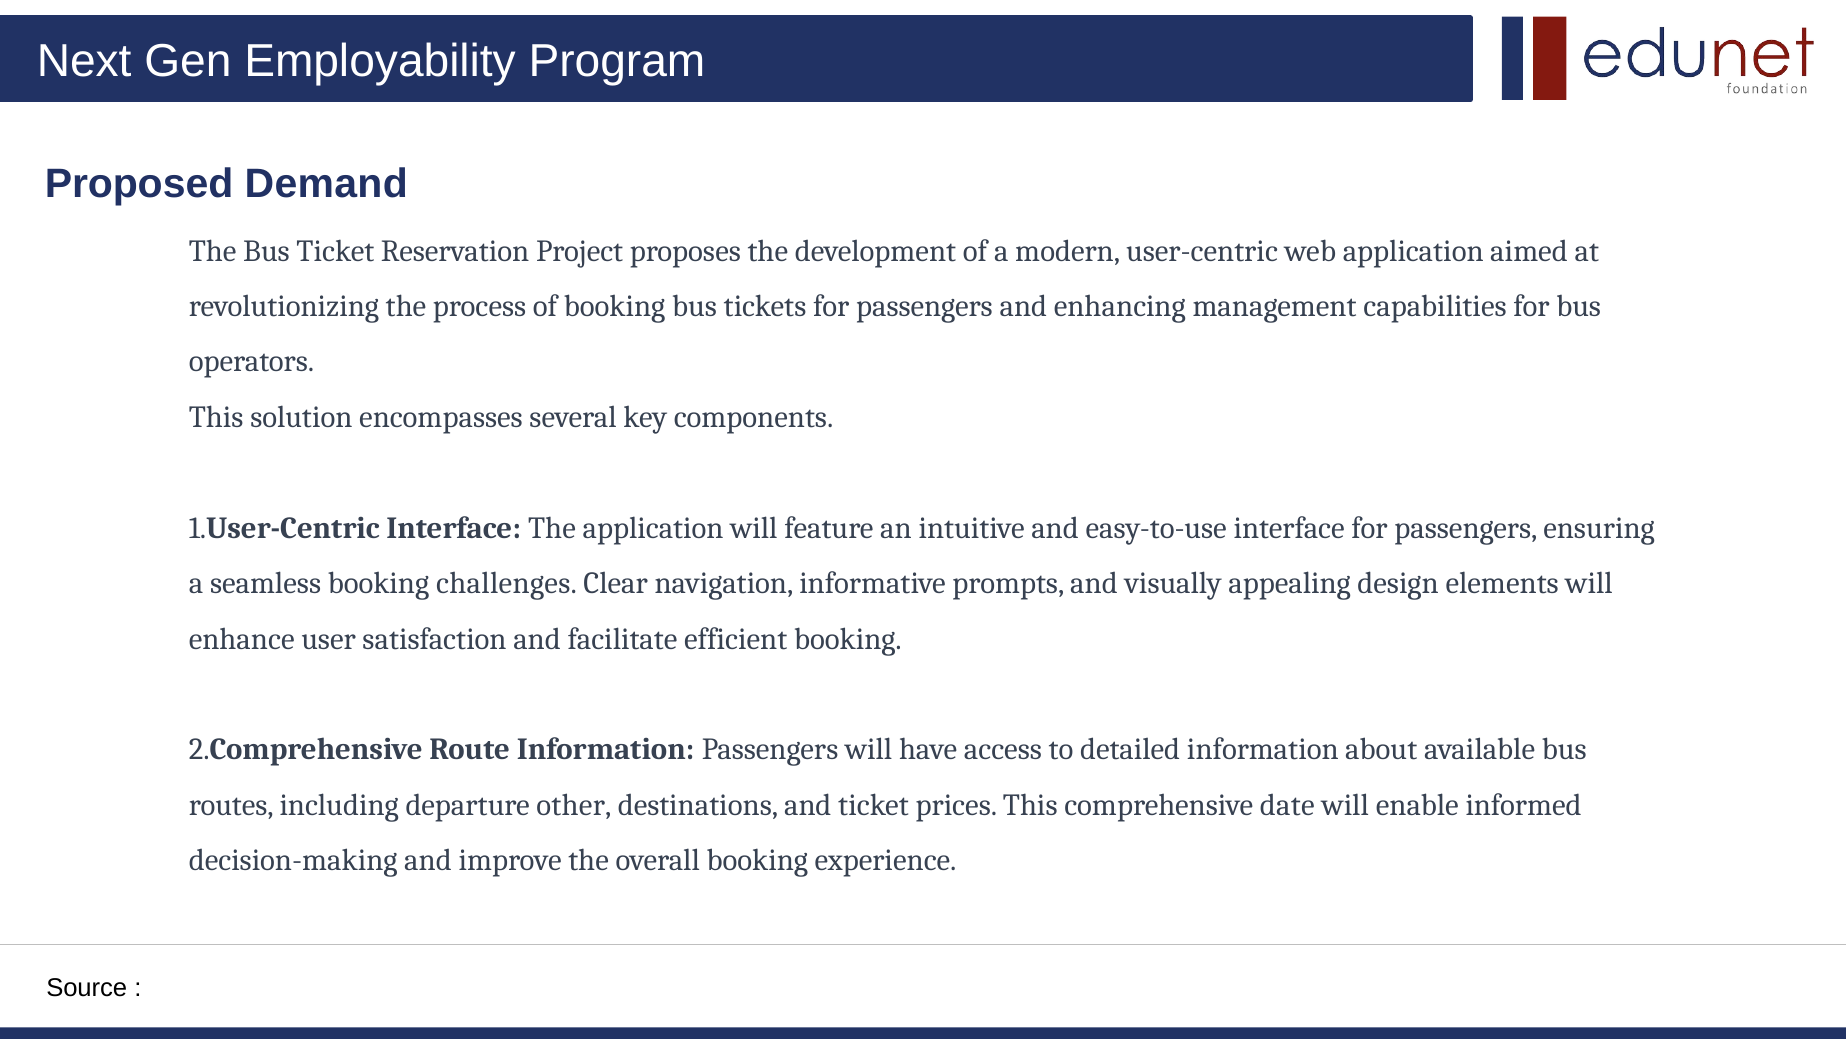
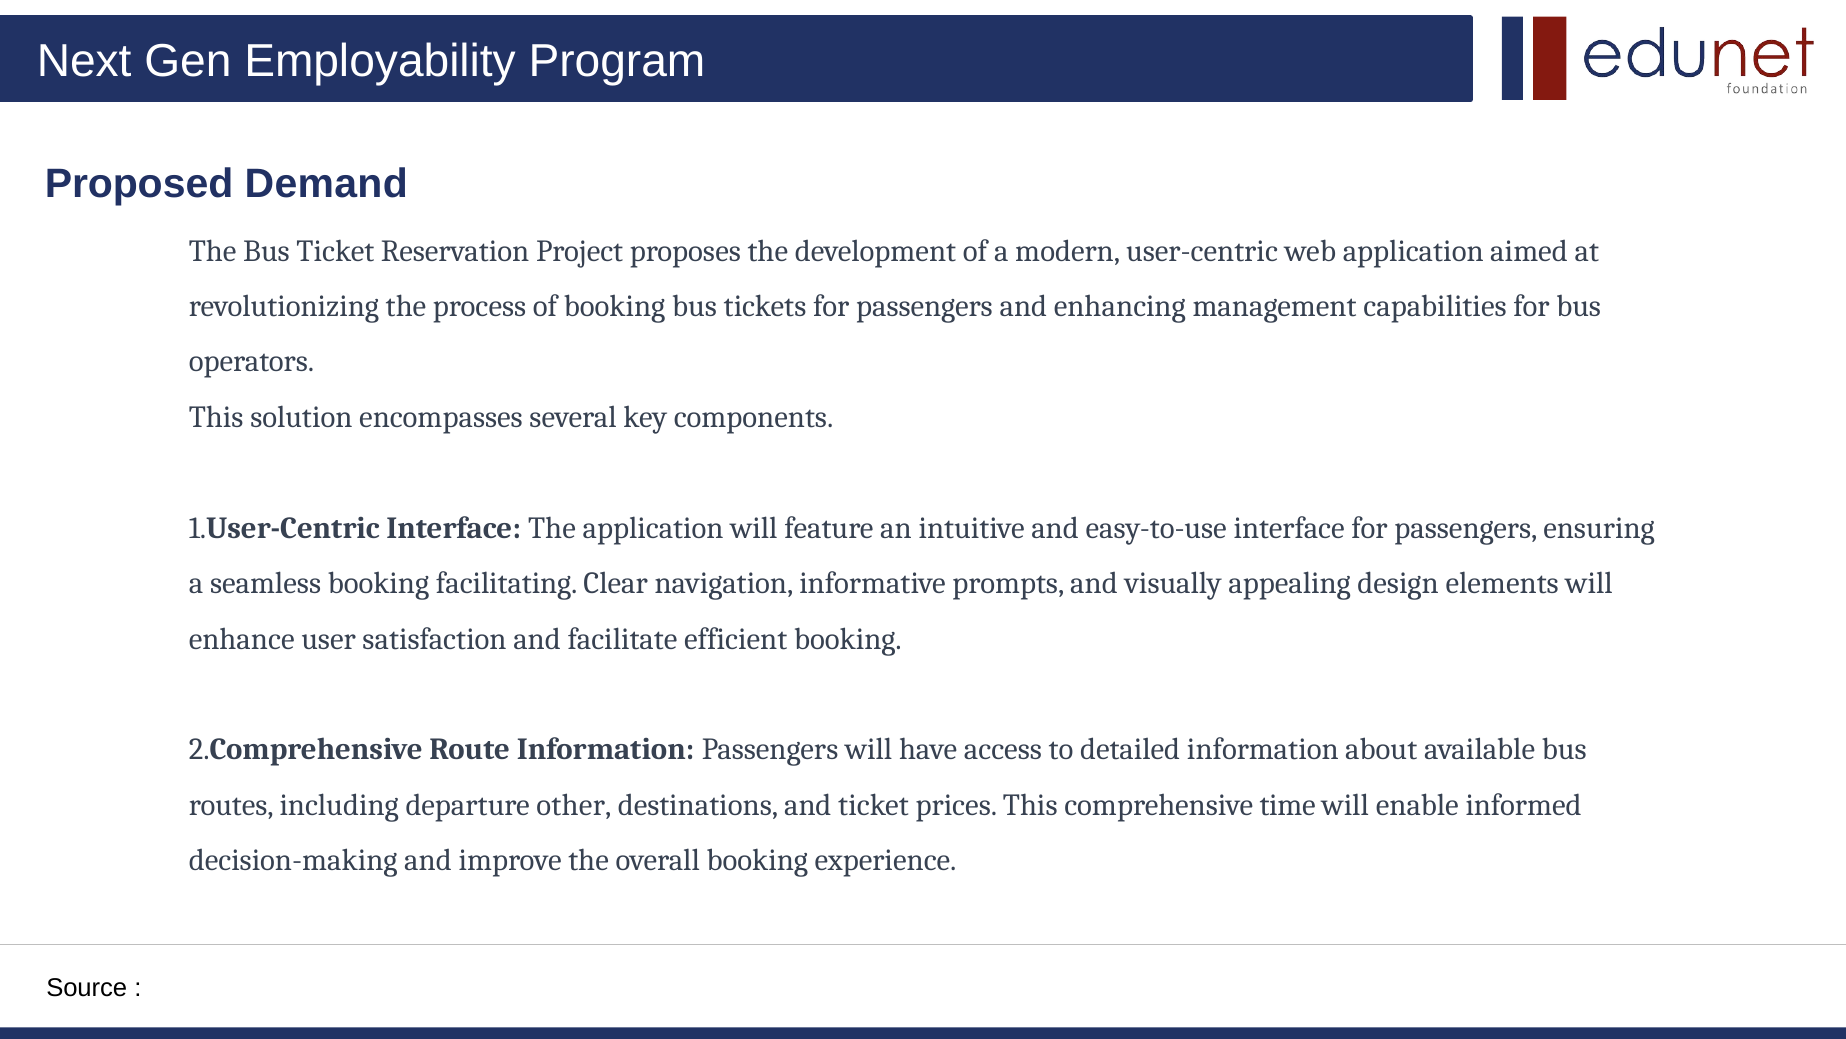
challenges: challenges -> facilitating (507, 583)
date: date -> time (1288, 805)
